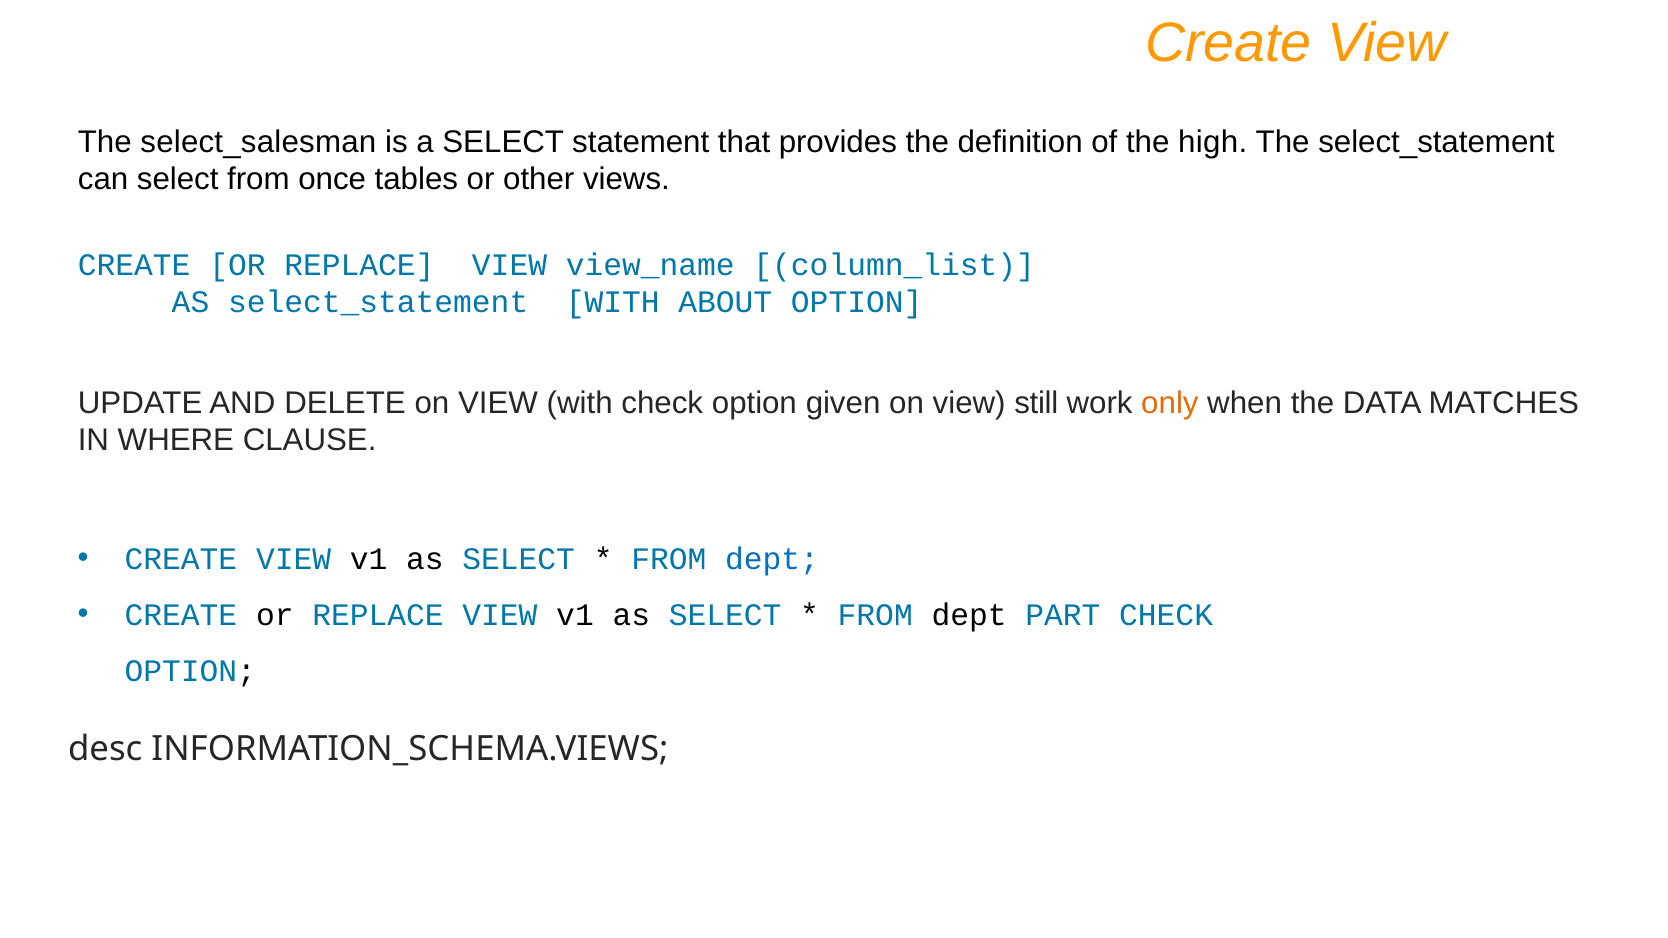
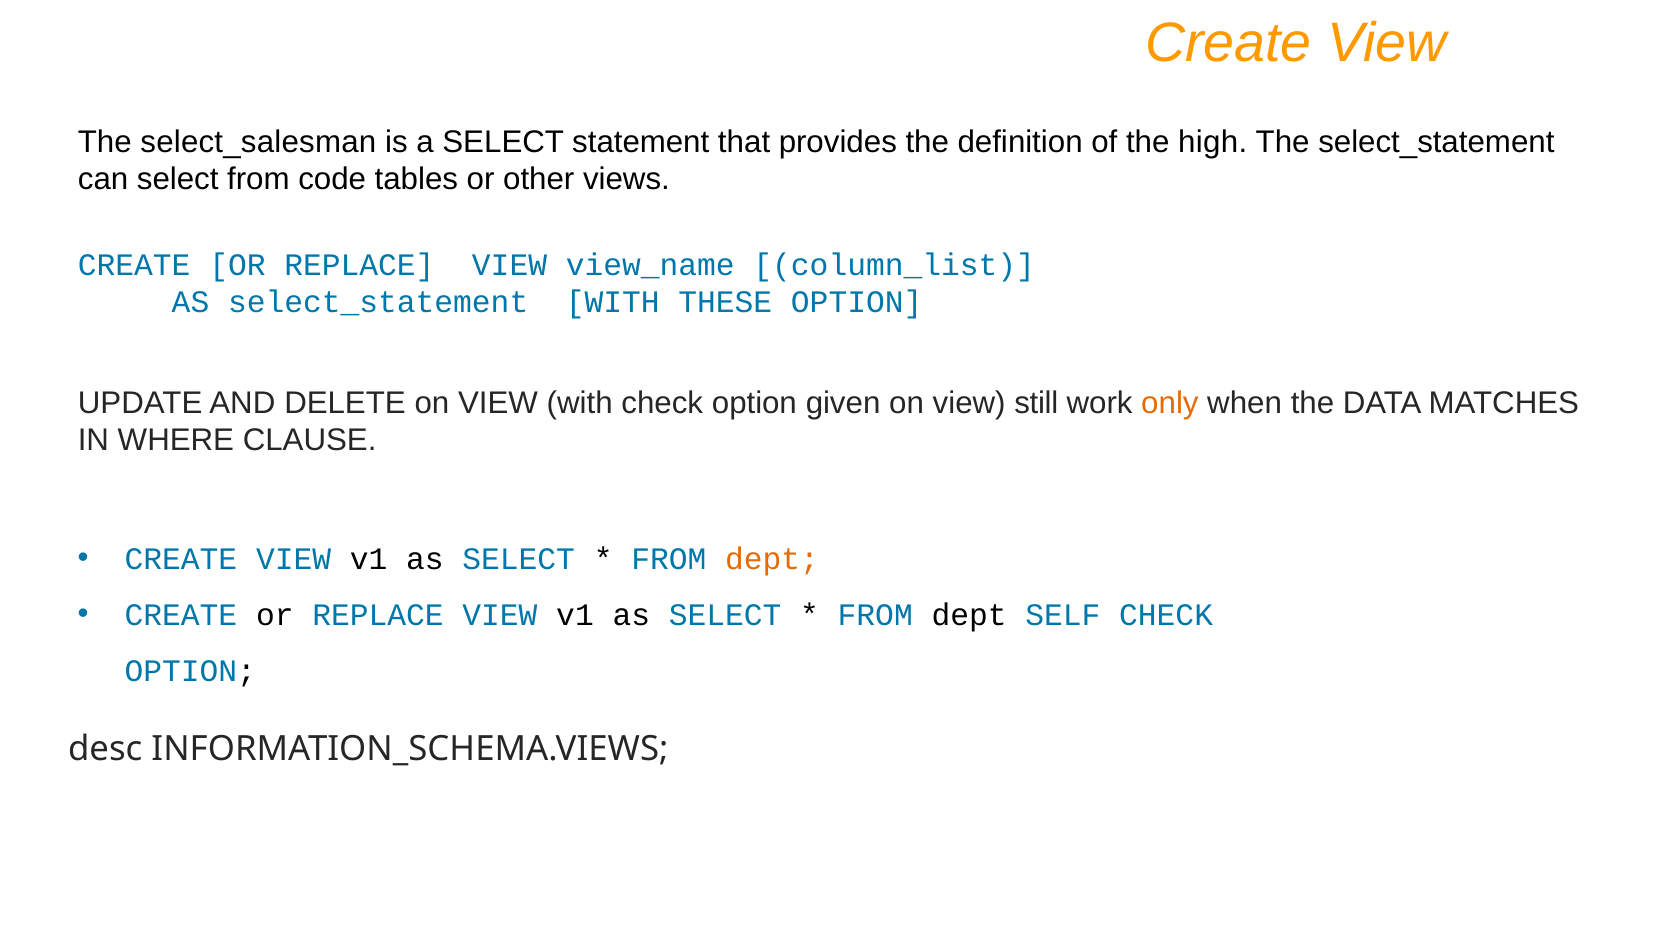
once: once -> code (332, 179)
ABOUT: ABOUT -> THESE (725, 302)
dept colour: blue -> orange (772, 559)
PART: PART -> SELF (1063, 615)
